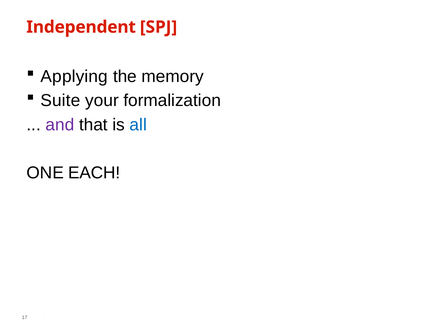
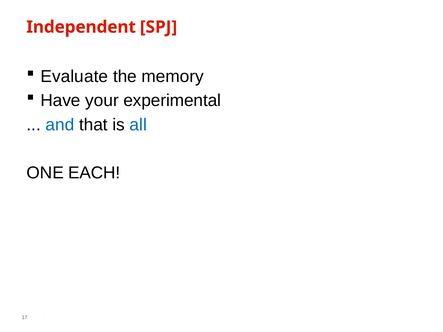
Applying: Applying -> Evaluate (74, 77)
Suite: Suite -> Have (60, 101)
formalization: formalization -> experimental (172, 101)
and colour: purple -> blue (60, 125)
